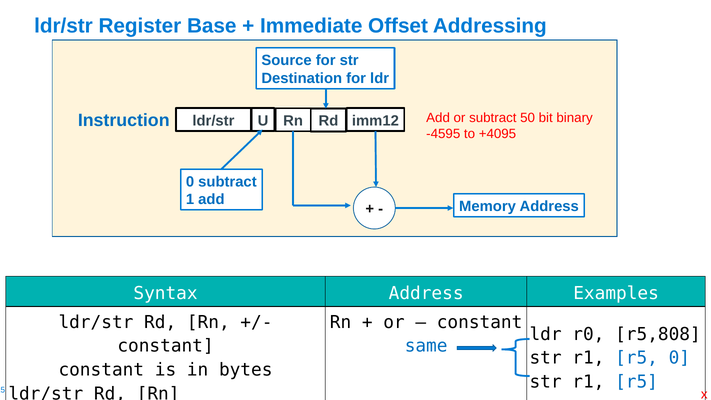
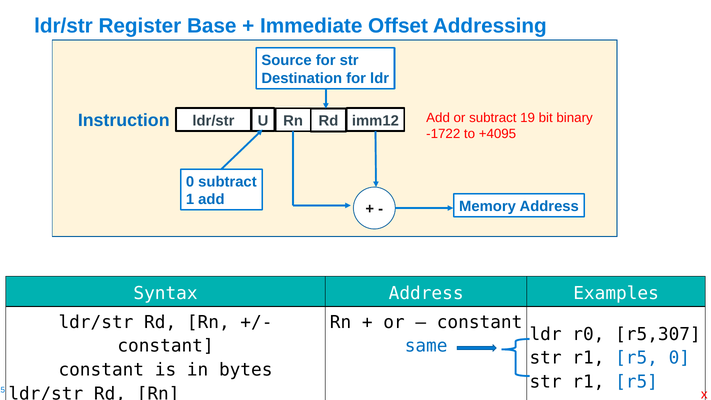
50: 50 -> 19 (528, 118)
-4595: -4595 -> -1722 (443, 134)
r5,808: r5,808 -> r5,307 (658, 334)
